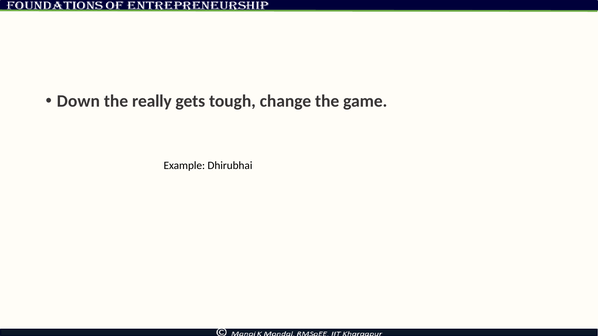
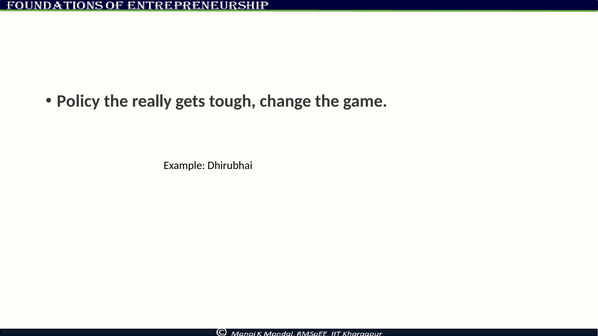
Down: Down -> Policy (78, 101)
